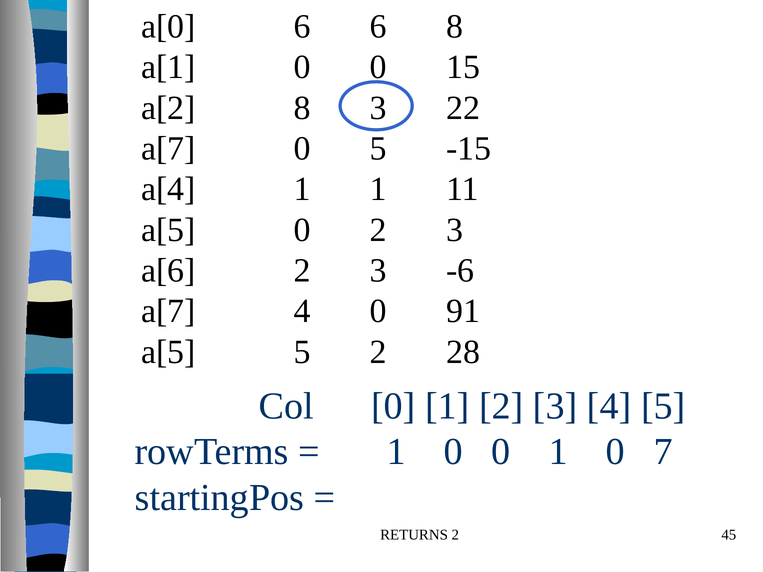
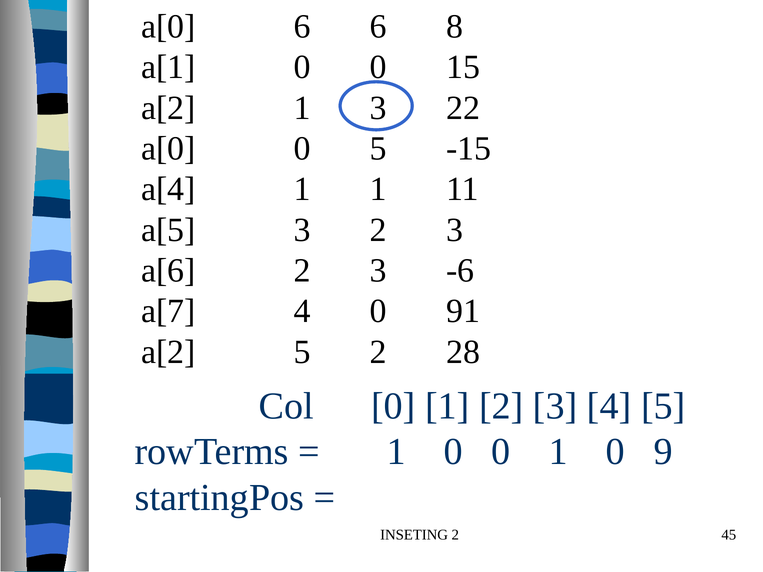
a[2 8: 8 -> 1 (302, 108)
a[7: a[7 -> a[0 (168, 149)
a[5 0: 0 -> 3 (302, 230)
a[5: a[5 -> a[2 (168, 352)
7: 7 -> 9 (663, 452)
RETURNS: RETURNS -> INSETING (414, 535)
